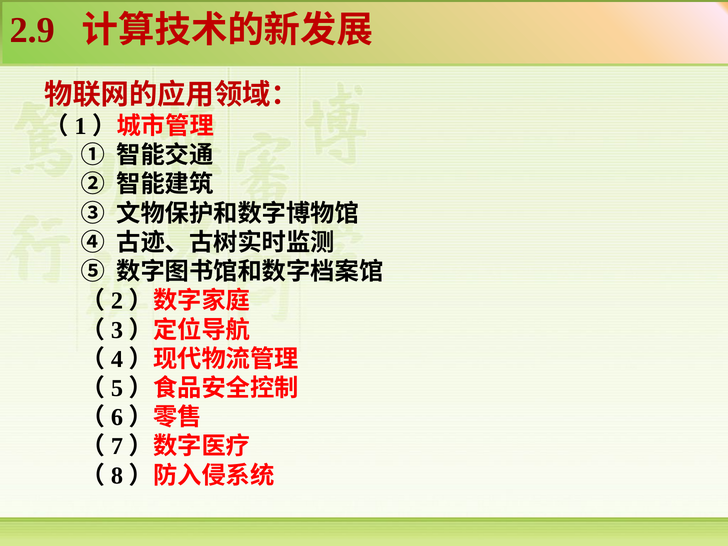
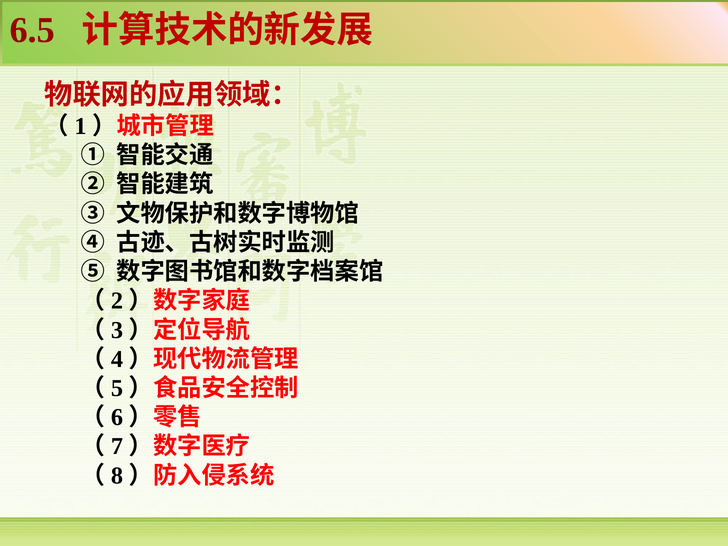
2.9: 2.9 -> 6.5 (32, 30)
